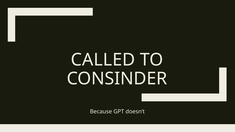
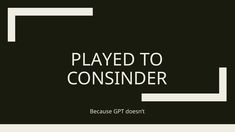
CALLED: CALLED -> PLAYED (103, 60)
